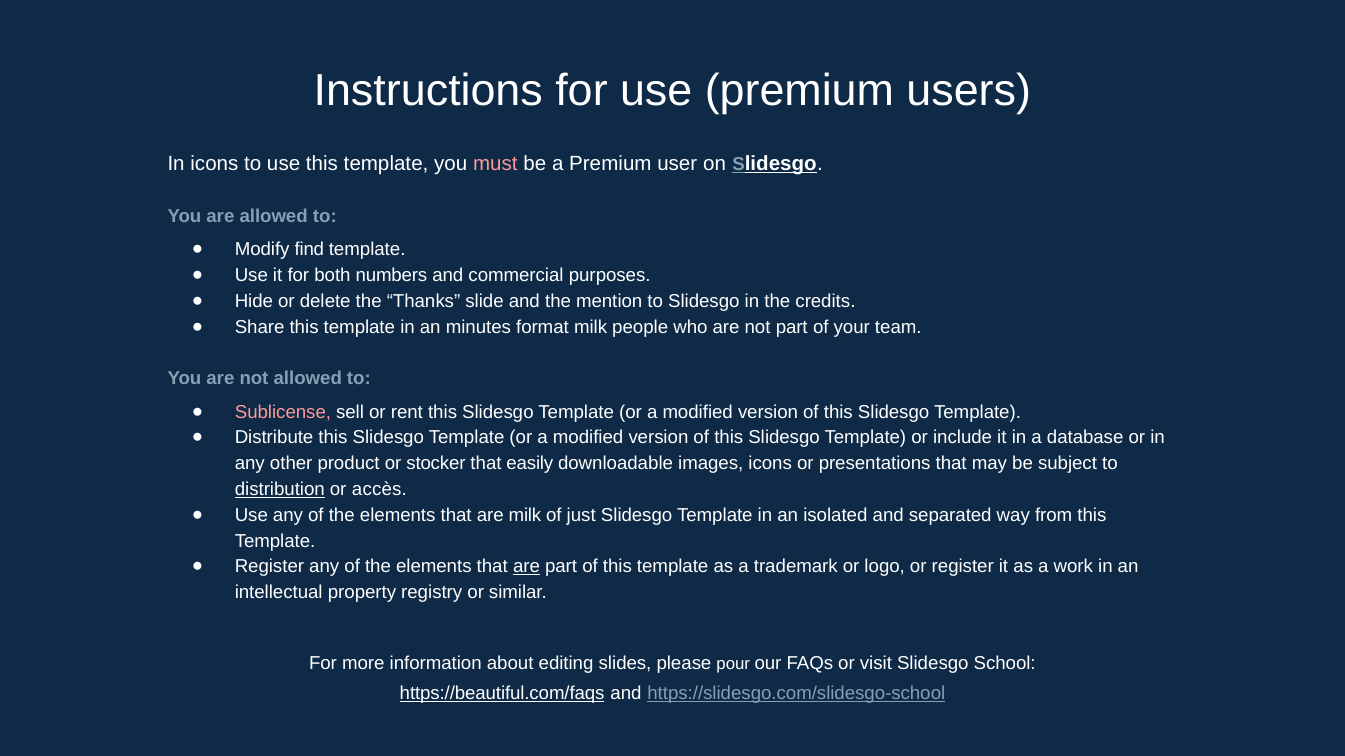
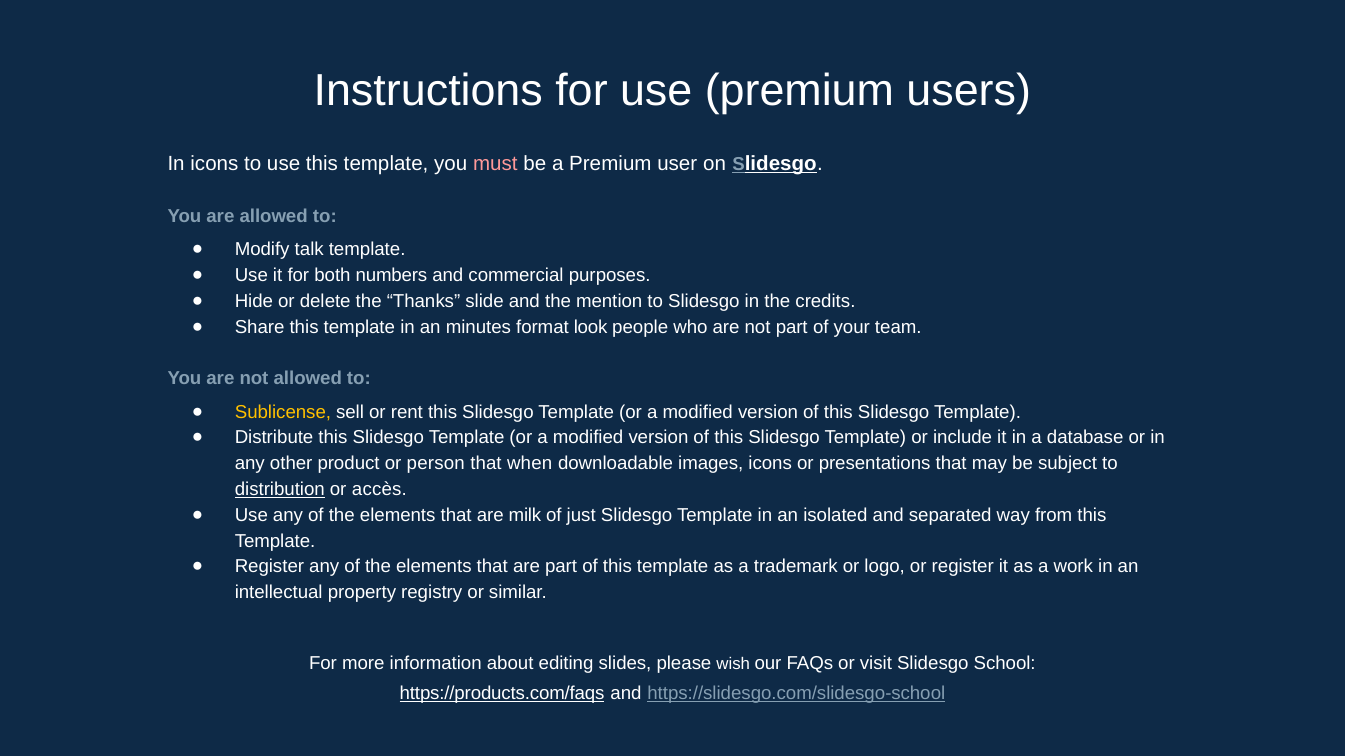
find: find -> talk (309, 250)
format milk: milk -> look (591, 327)
Sublicense colour: pink -> yellow (283, 412)
stocker: stocker -> person (436, 464)
easily: easily -> when (530, 464)
are underline: present -> none (526, 567)
pour: pour -> wish (733, 665)
https://beautiful.com/faqs: https://beautiful.com/faqs -> https://products.com/faqs (502, 694)
